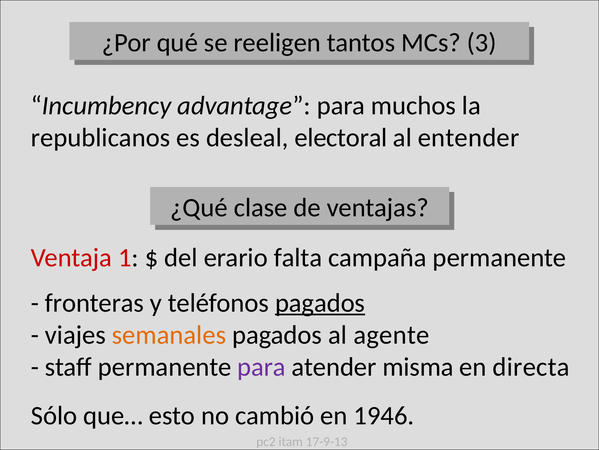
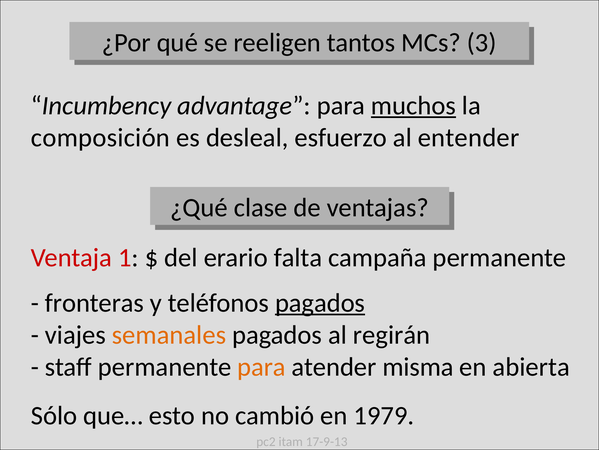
muchos underline: none -> present (413, 106)
republicanos: republicanos -> composición (100, 138)
electoral: electoral -> esfuerzo (341, 138)
agente: agente -> regirán (392, 335)
para colour: purple -> orange (262, 367)
directa: directa -> abierta (531, 367)
1946: 1946 -> 1979 (384, 415)
